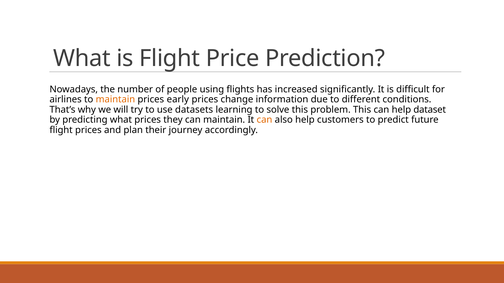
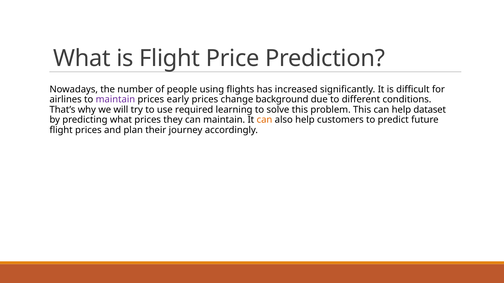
maintain colour: orange -> purple (115, 100)
information: information -> background (282, 100)
datasets: datasets -> required (194, 110)
